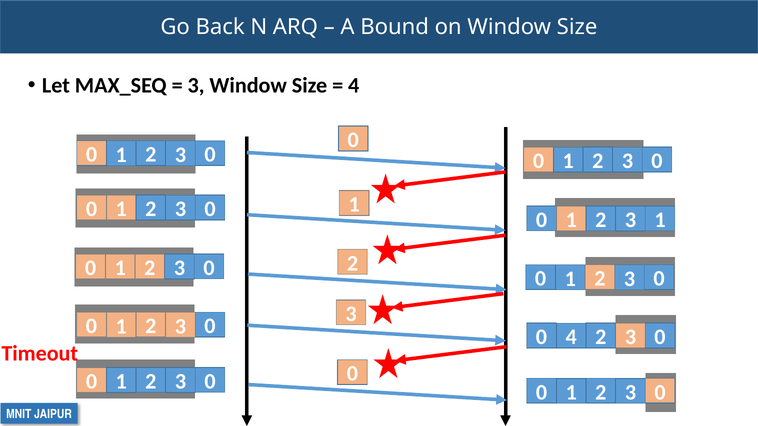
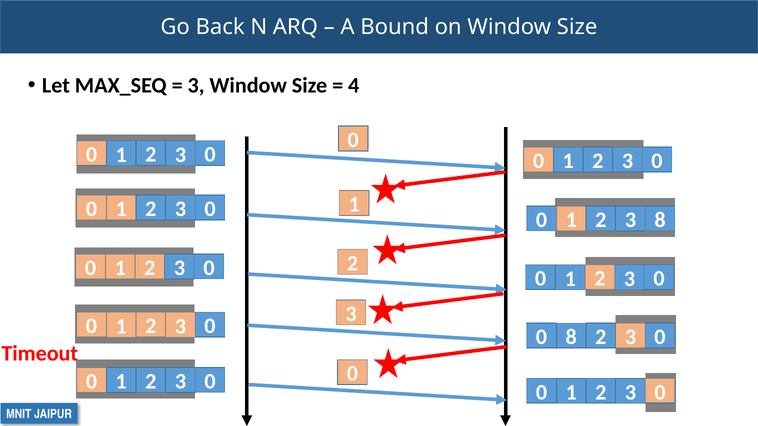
3 1: 1 -> 8 (660, 220)
0 4: 4 -> 8 (571, 337)
